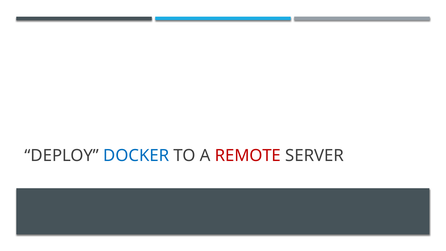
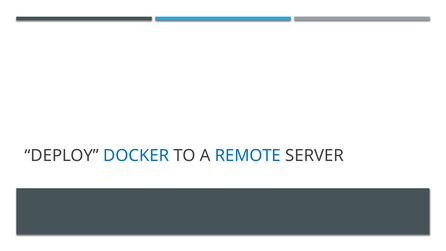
REMOTE colour: red -> blue (248, 156)
